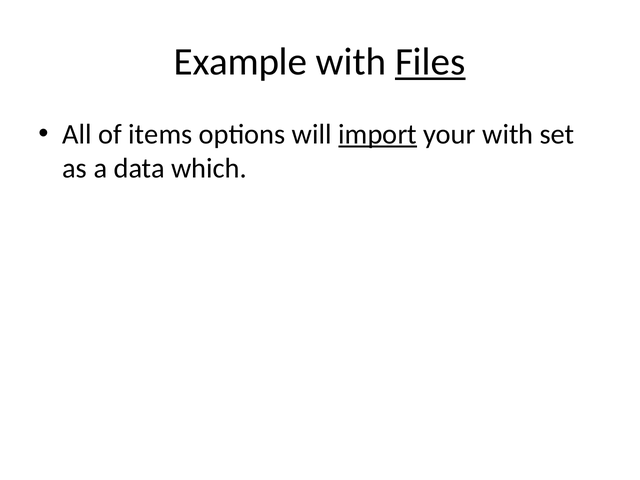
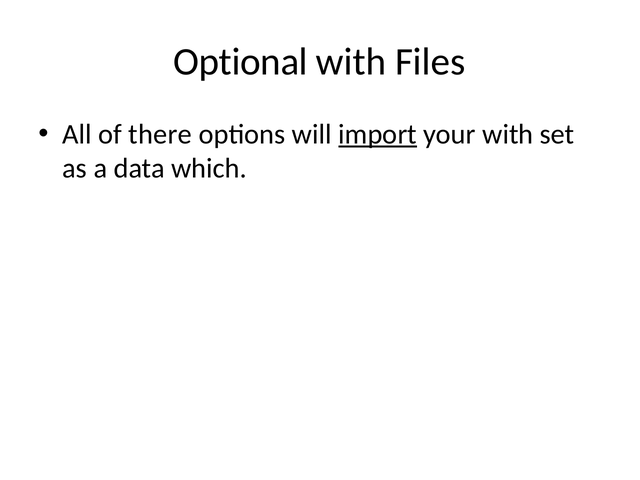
Example: Example -> Optional (241, 62)
Files underline: present -> none (430, 62)
items: items -> there (160, 134)
